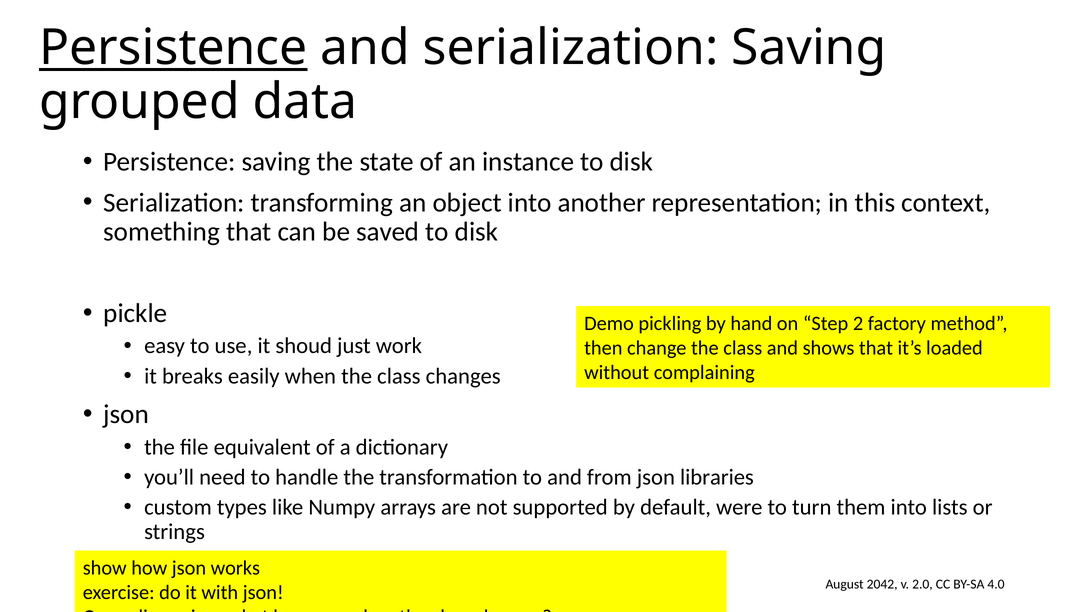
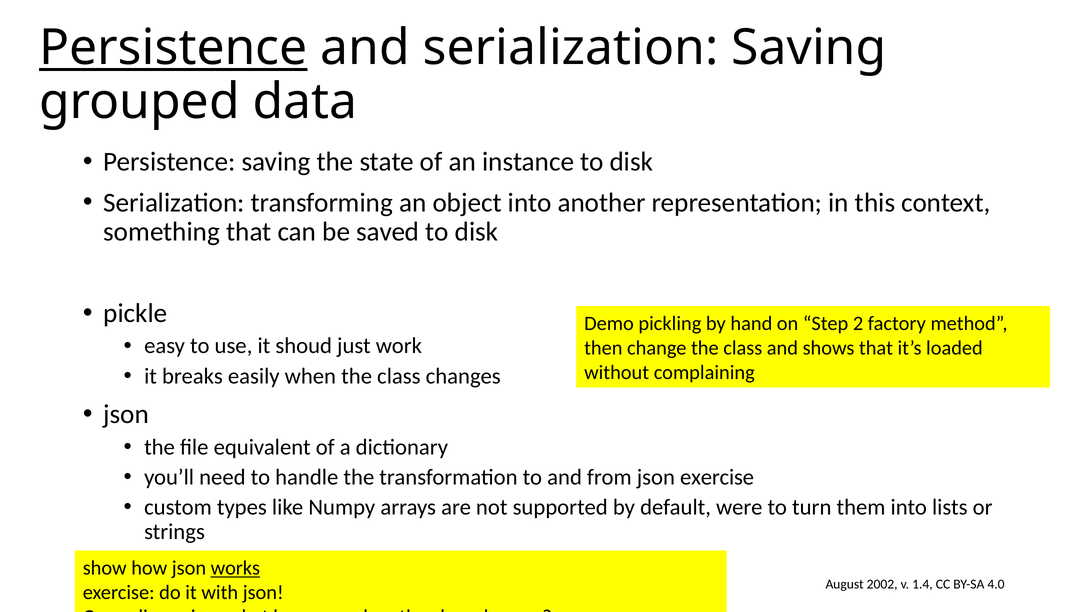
json libraries: libraries -> exercise (717, 477)
works underline: none -> present (235, 568)
2042: 2042 -> 2002 (882, 584)
2.0: 2.0 -> 1.4 (922, 584)
